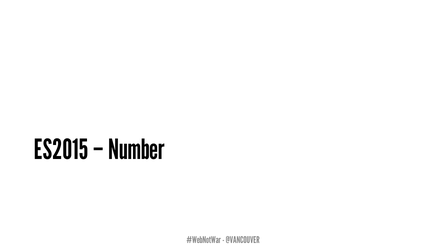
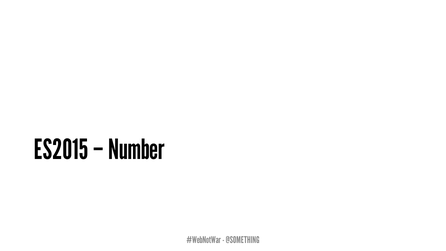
@VANCOUVER: @VANCOUVER -> @SOMETHING (243, 240)
